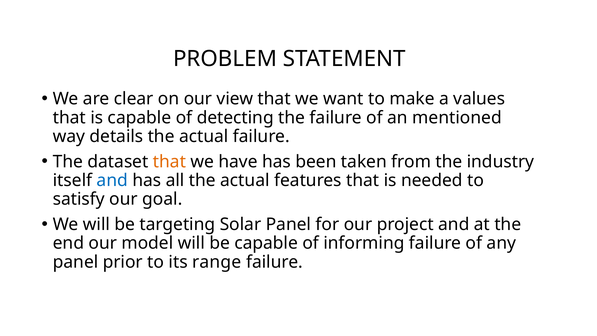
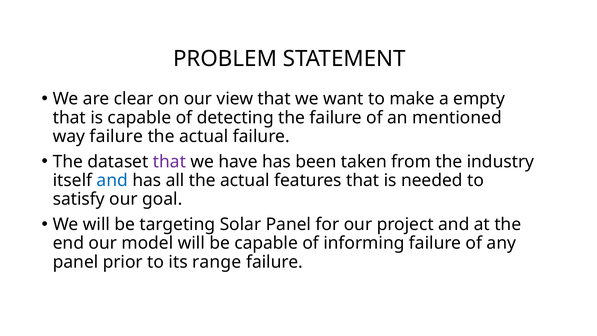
values: values -> empty (479, 99)
way details: details -> failure (116, 136)
that colour: orange -> purple (169, 162)
